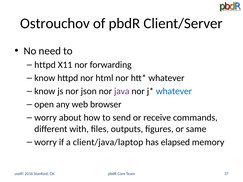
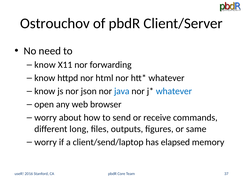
httpd: httpd -> know (45, 65)
java colour: purple -> blue (122, 91)
with: with -> long (79, 129)
client/java/laptop: client/java/laptop -> client/send/laptop (108, 142)
